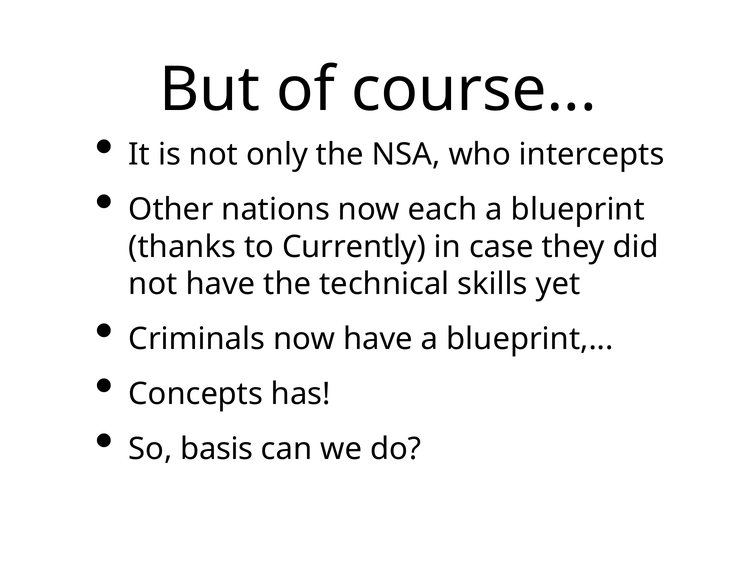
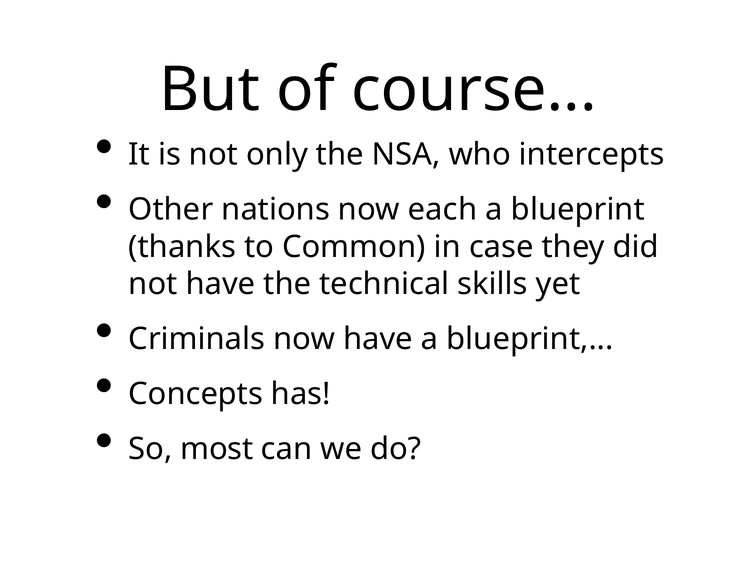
Currently: Currently -> Common (354, 247)
basis: basis -> most (217, 449)
